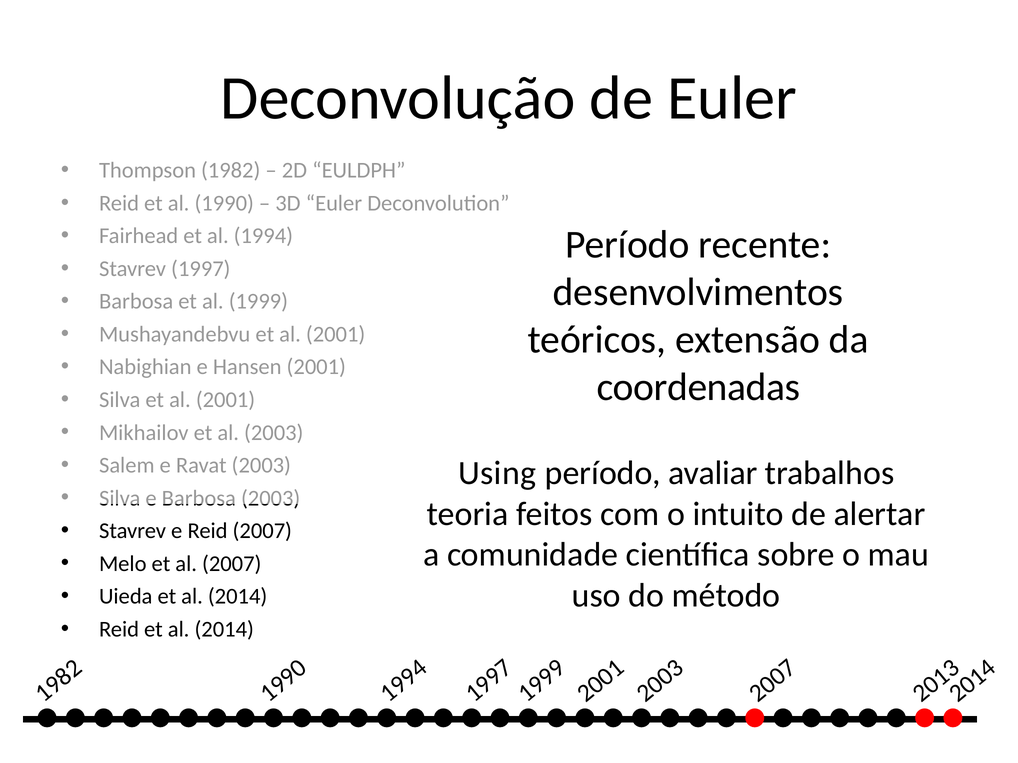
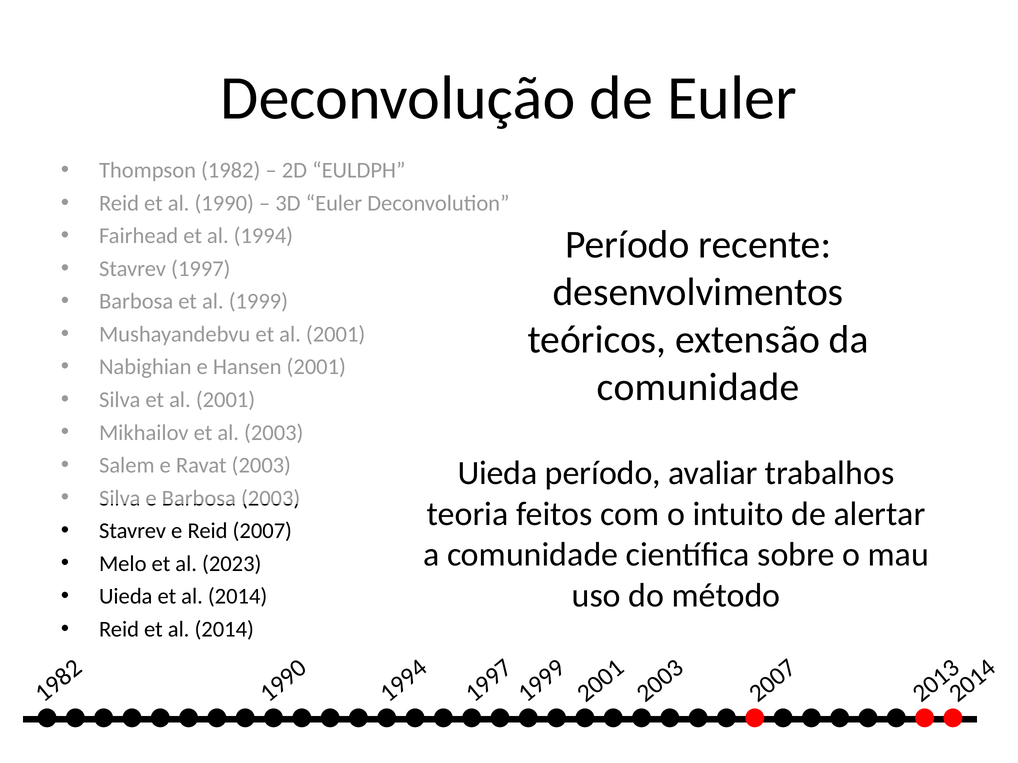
coordenadas: coordenadas -> comunidade (698, 388)
Using: Using -> Uieda (498, 474)
al 2007: 2007 -> 2023 (232, 564)
